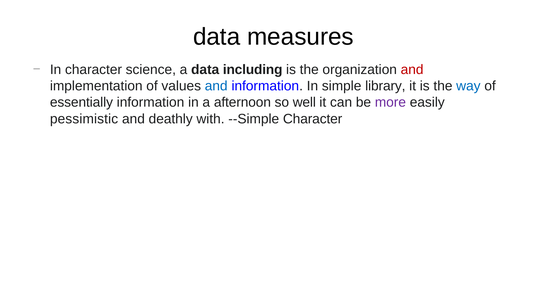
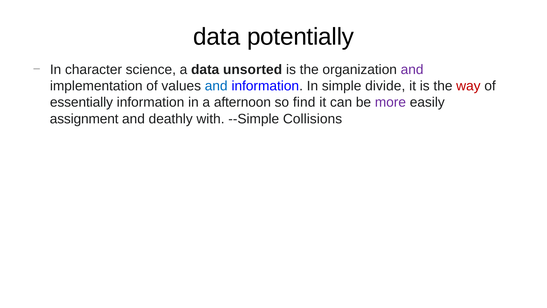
measures: measures -> potentially (301, 37)
including: including -> unsorted (253, 70)
and colour: red -> purple (412, 70)
library: library -> divide (385, 86)
way colour: blue -> red (468, 86)
well: well -> find (304, 102)
pessimistic: pessimistic -> assignment (84, 119)
--Simple Character: Character -> Collisions (313, 119)
